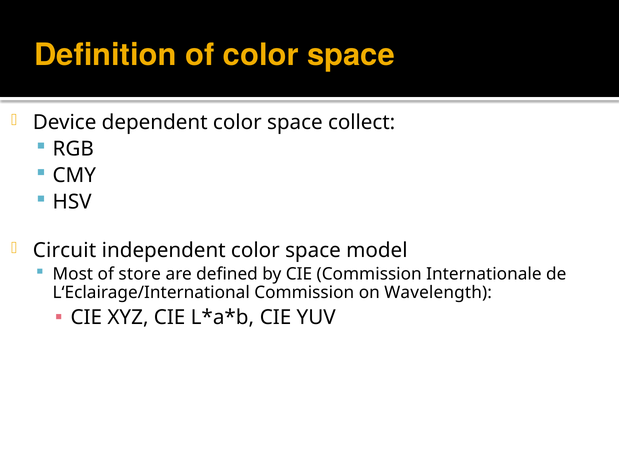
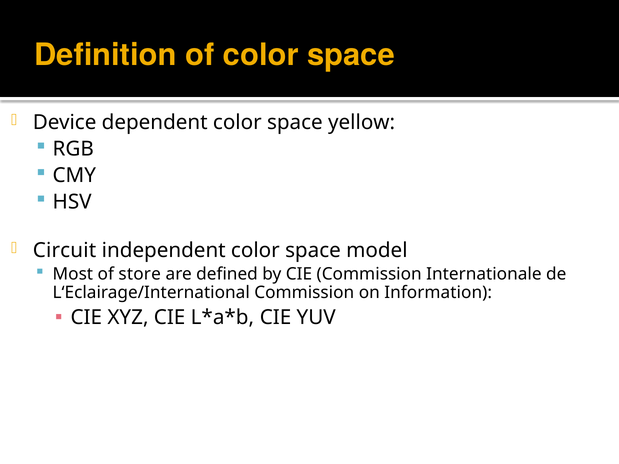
collect: collect -> yellow (362, 122)
Wavelength: Wavelength -> Information (438, 293)
